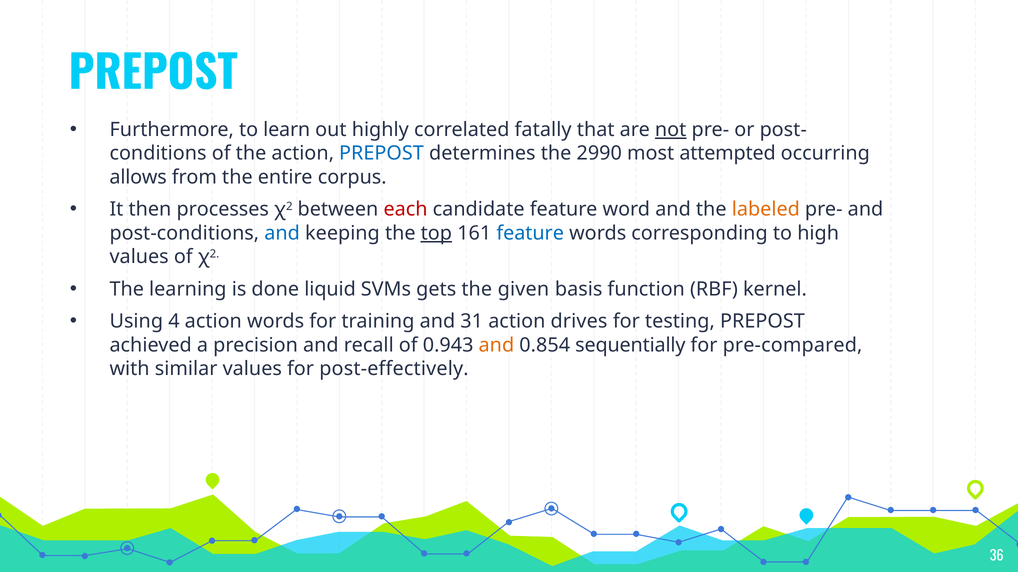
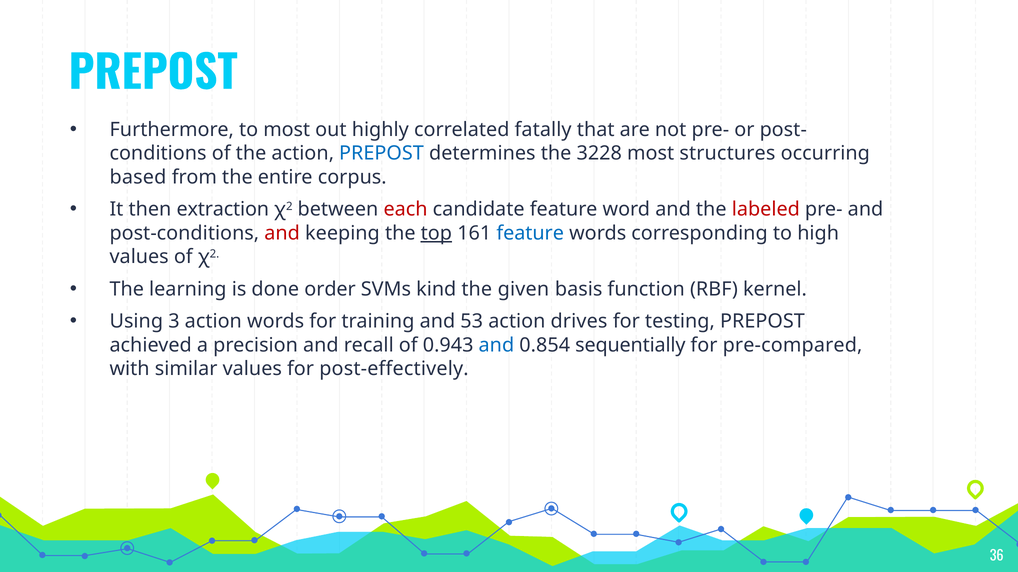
to learn: learn -> most (287, 130)
not underline: present -> none (671, 130)
2990: 2990 -> 3228 (599, 154)
attempted: attempted -> structures (727, 154)
allows: allows -> based (138, 177)
processes: processes -> extraction (223, 210)
labeled colour: orange -> red (766, 210)
and colour: blue -> red (282, 233)
liquid: liquid -> order (330, 289)
gets: gets -> kind (436, 289)
4: 4 -> 3 (174, 322)
31: 31 -> 53 (472, 322)
and colour: orange -> blue (496, 345)
